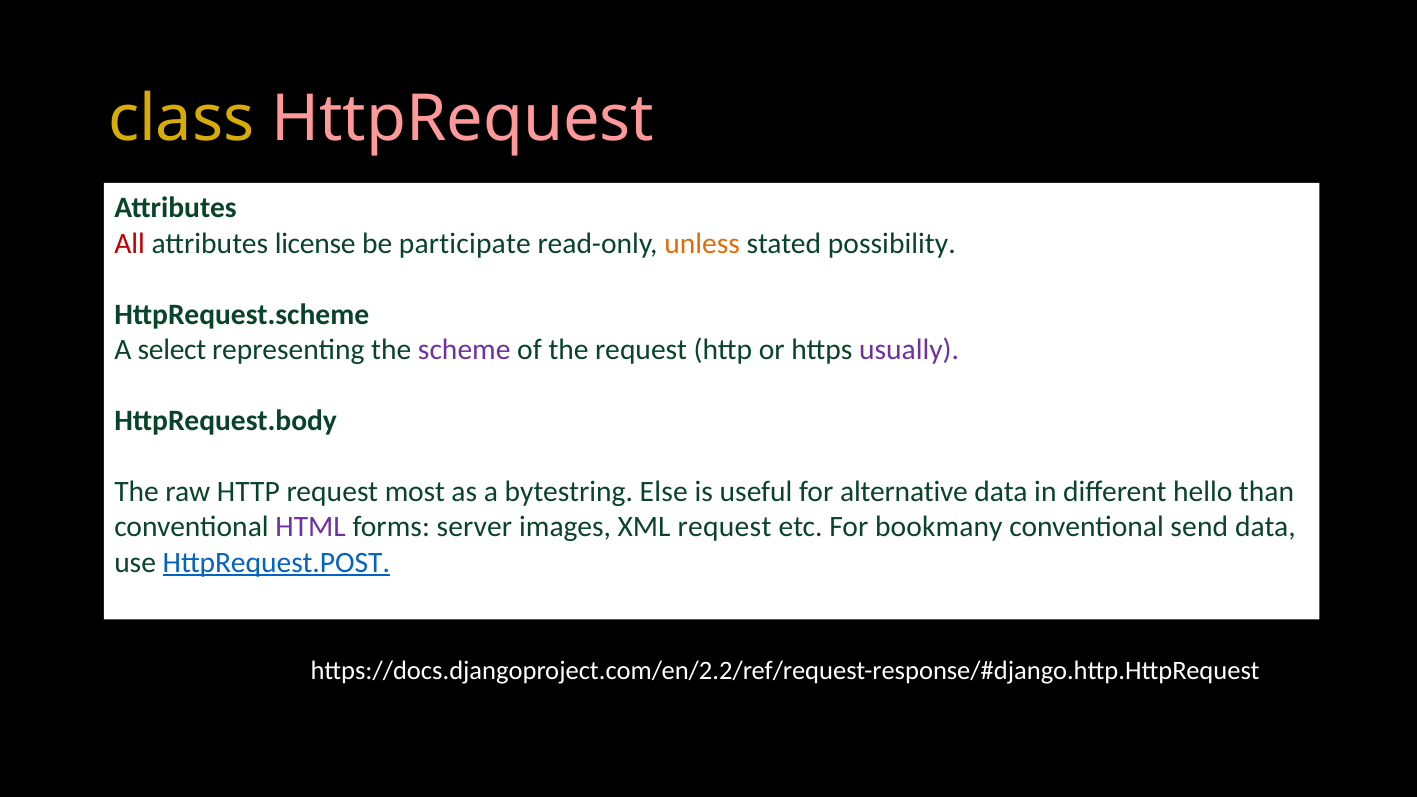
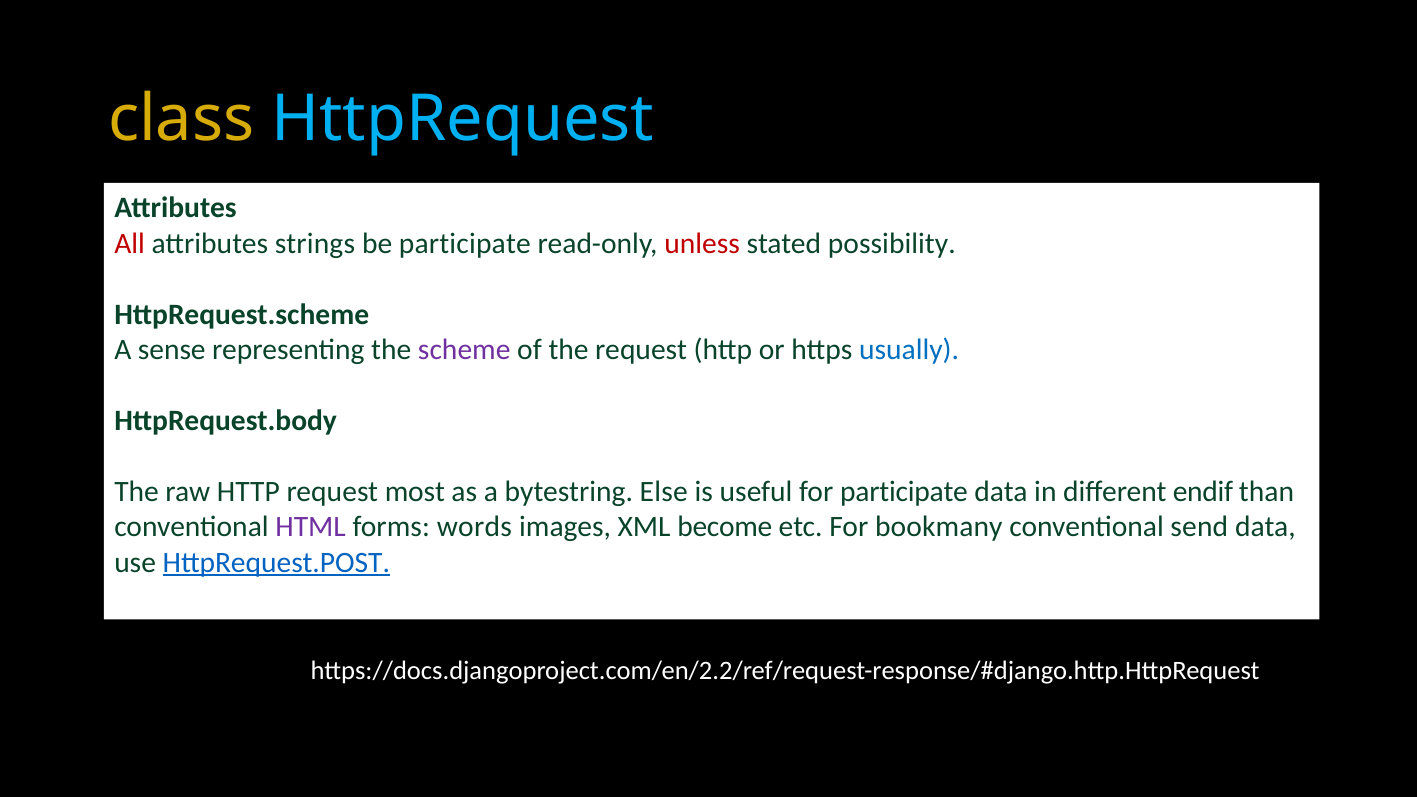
HttpRequest colour: pink -> light blue (463, 119)
license: license -> strings (315, 243)
unless colour: orange -> red (702, 243)
select: select -> sense (172, 350)
usually colour: purple -> blue (909, 350)
for alternative: alternative -> participate (904, 491)
hello: hello -> endif (1203, 491)
server: server -> words (474, 527)
XML request: request -> become (725, 527)
